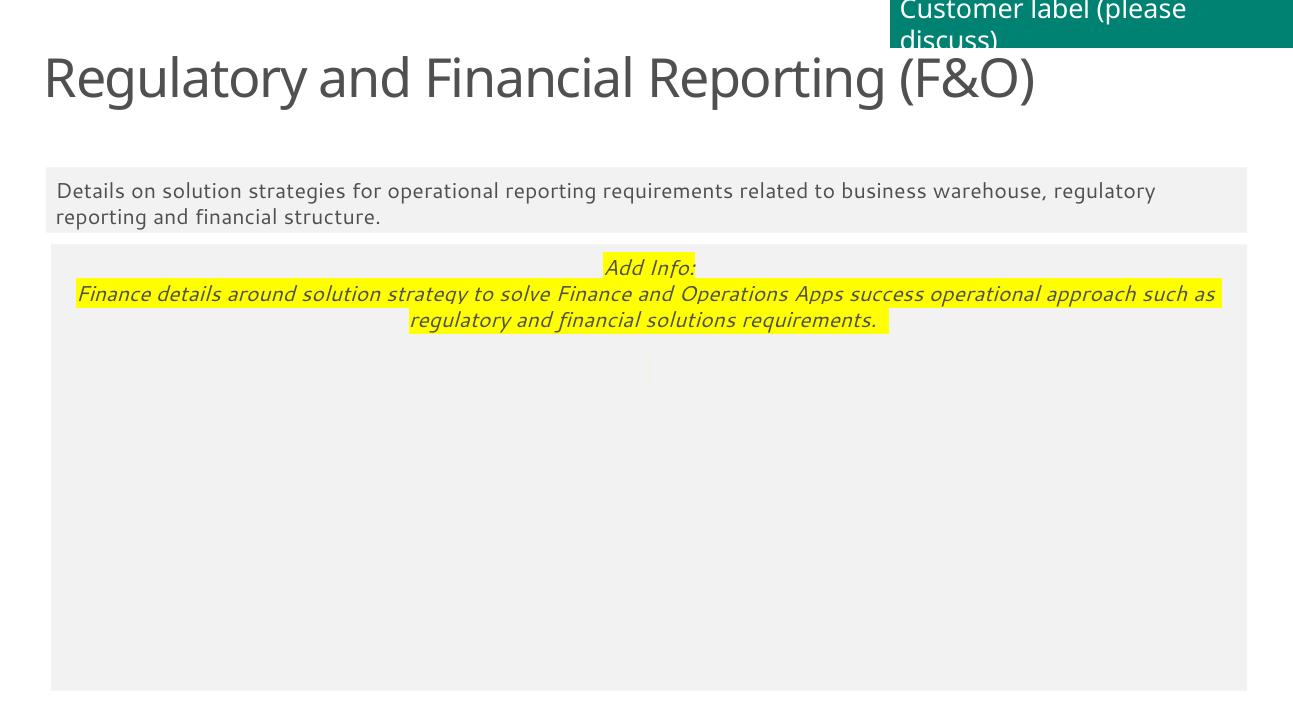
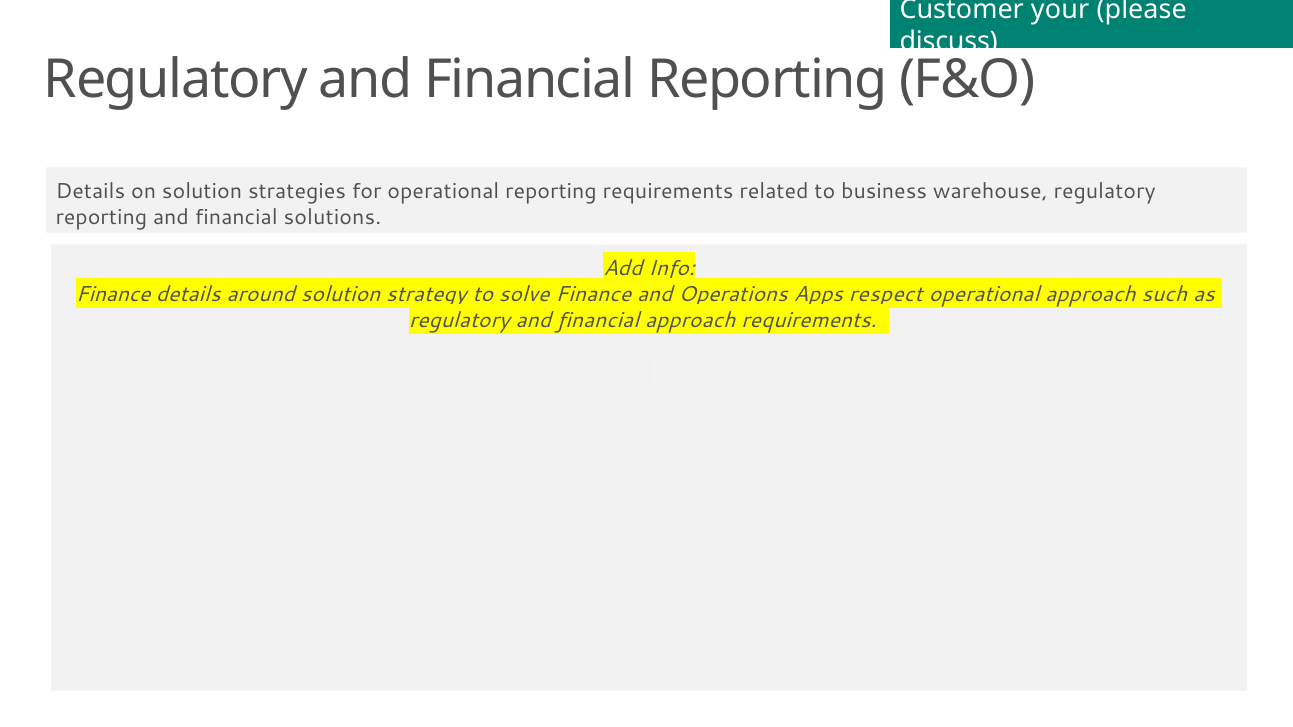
label: label -> your (1060, 9)
structure: structure -> solutions (332, 217)
success: success -> respect (886, 294)
financial solutions: solutions -> approach (690, 320)
